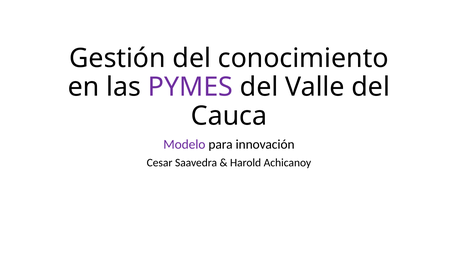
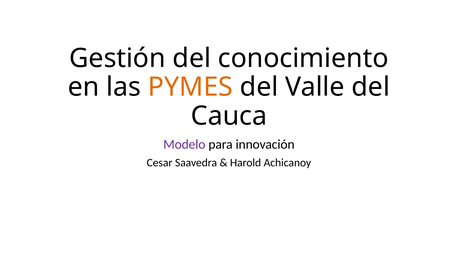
PYMES colour: purple -> orange (190, 87)
